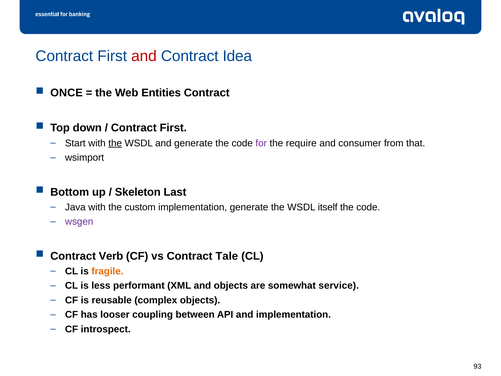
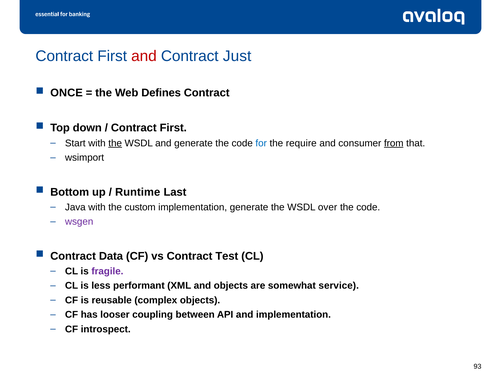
Idea: Idea -> Just (237, 56)
Entities: Entities -> Defines (161, 93)
for colour: purple -> blue (261, 143)
from underline: none -> present (394, 143)
Skeleton: Skeleton -> Runtime (138, 192)
itself: itself -> over (328, 207)
Verb: Verb -> Data (111, 256)
Tale: Tale -> Test (227, 256)
fragile colour: orange -> purple (107, 271)
